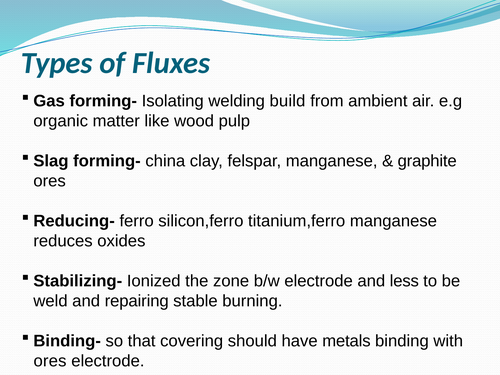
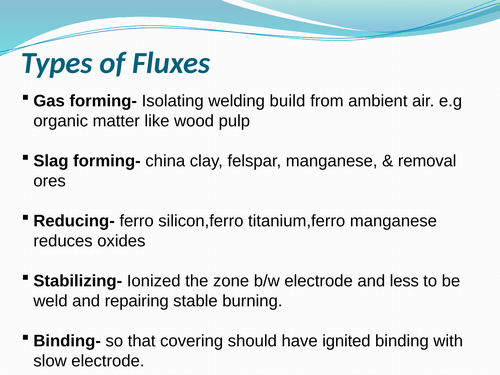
graphite: graphite -> removal (427, 161)
metals: metals -> ignited (346, 341)
ores: ores -> slow (50, 361)
